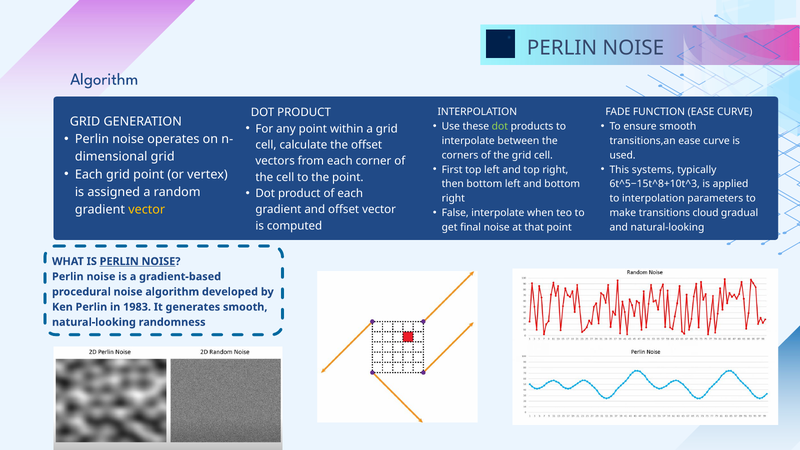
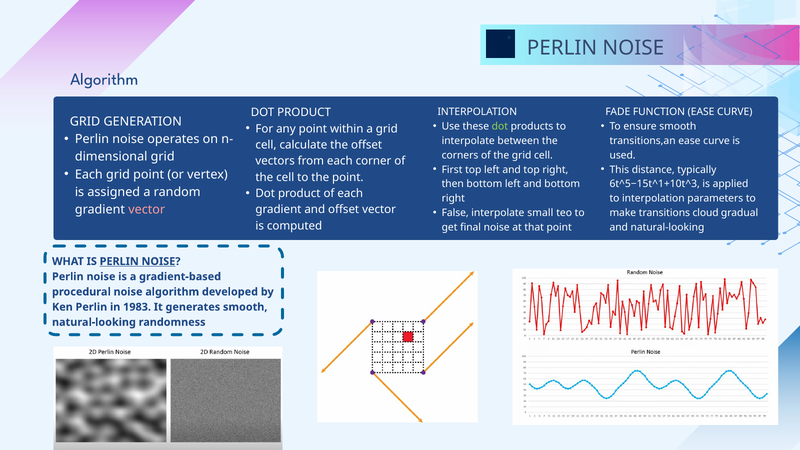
systems: systems -> distance (653, 170)
6t^5−15t^8+10t^3: 6t^5−15t^8+10t^3 -> 6t^5−15t^1+10t^3 (655, 184)
vector colour: yellow -> pink (147, 210)
when: when -> small (540, 213)
